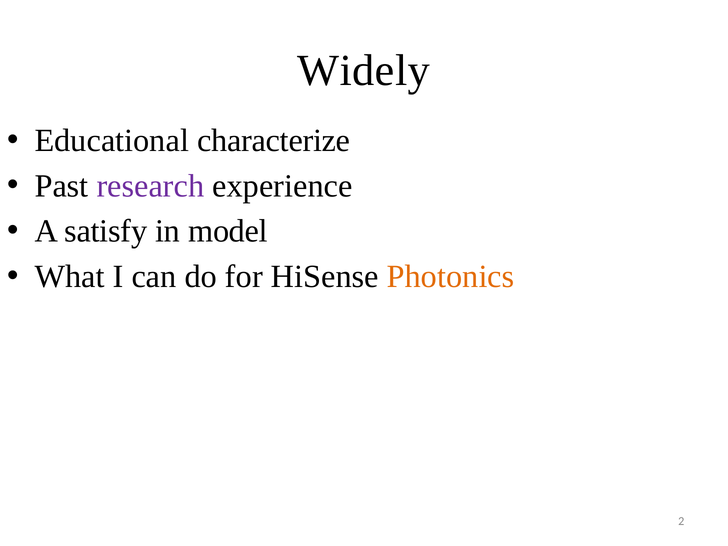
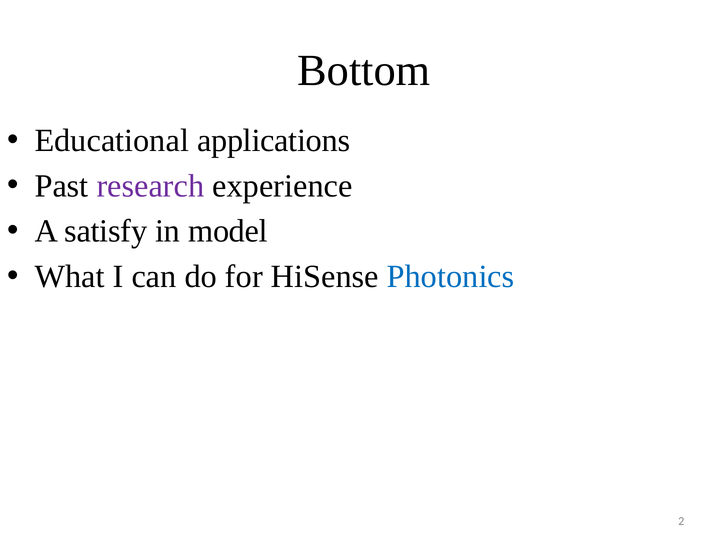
Widely: Widely -> Bottom (364, 70)
characterize: characterize -> applications (274, 141)
Photonics colour: orange -> blue (451, 277)
